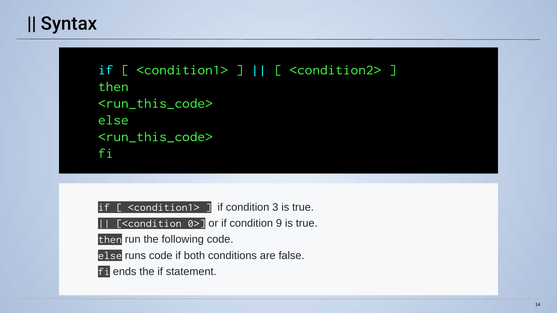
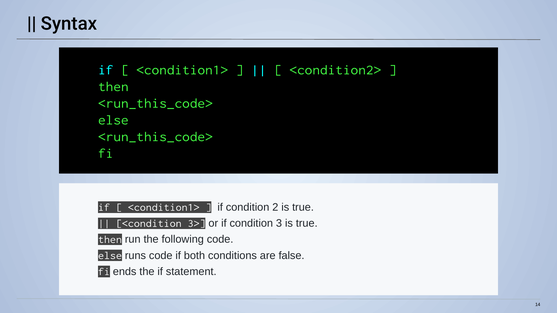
3: 3 -> 2 (275, 207)
0>: 0> -> 3> (197, 224)
9: 9 -> 3 (279, 224)
